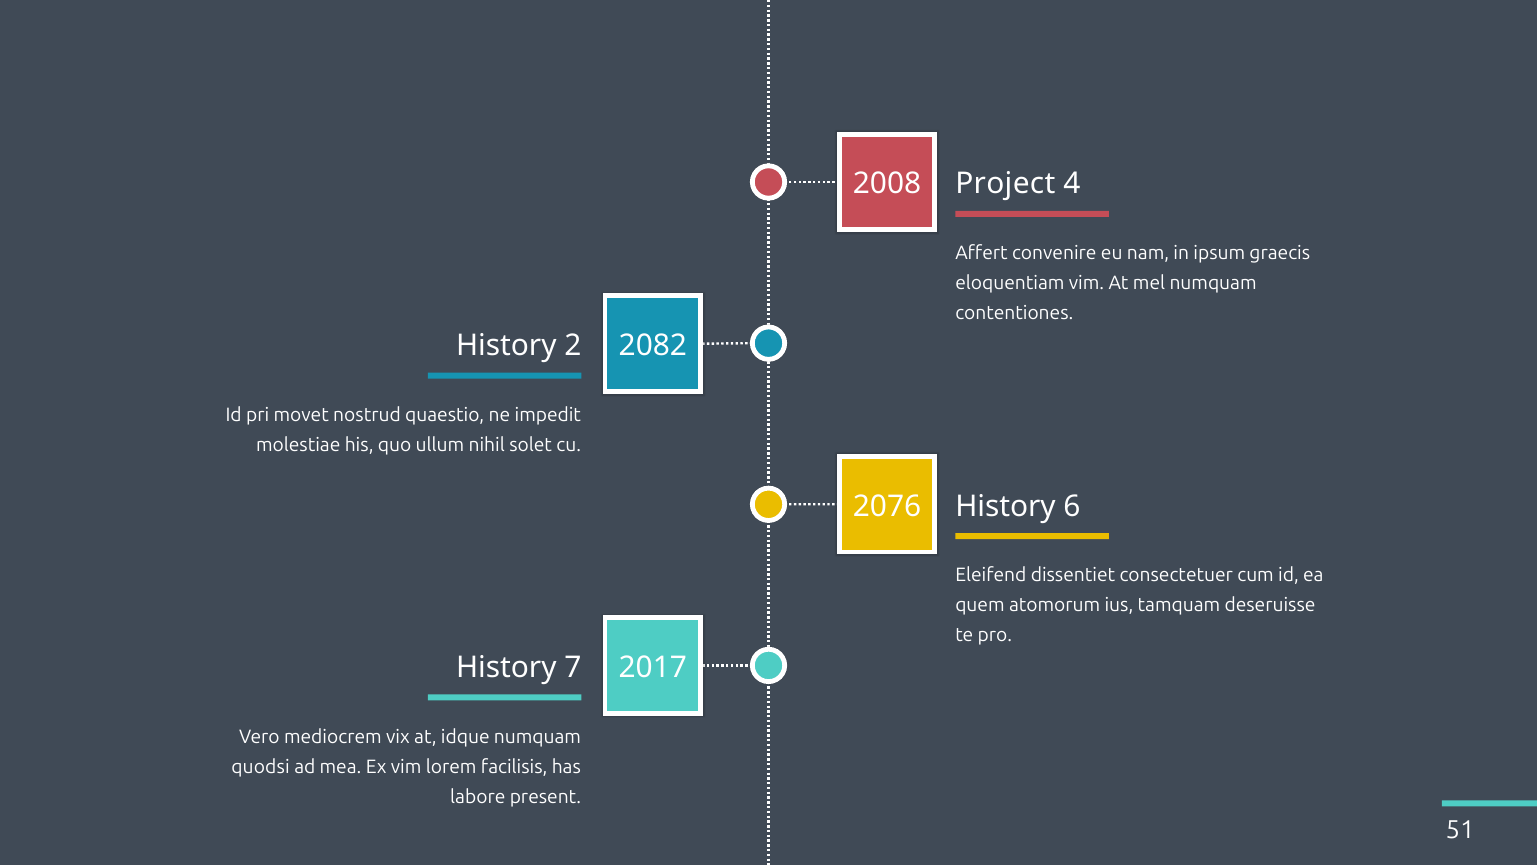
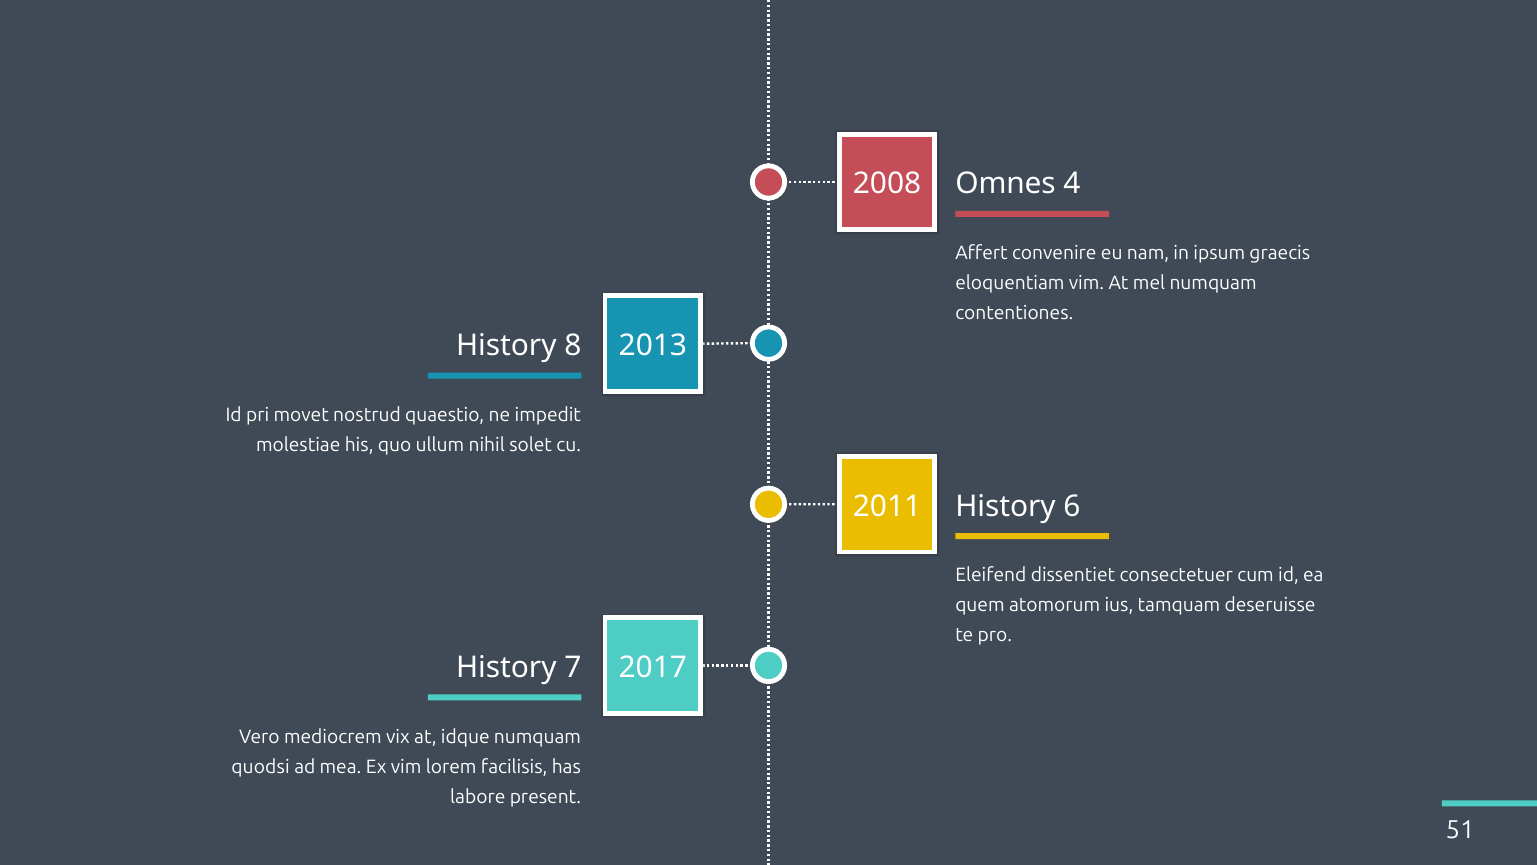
Project: Project -> Omnes (1006, 184)
2: 2 -> 8 (573, 346)
2082: 2082 -> 2013 (653, 346)
2076: 2076 -> 2011 (887, 506)
